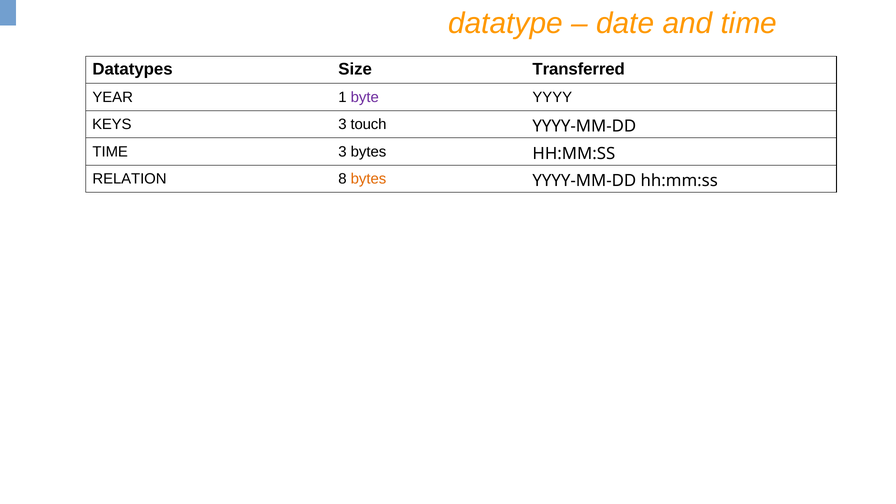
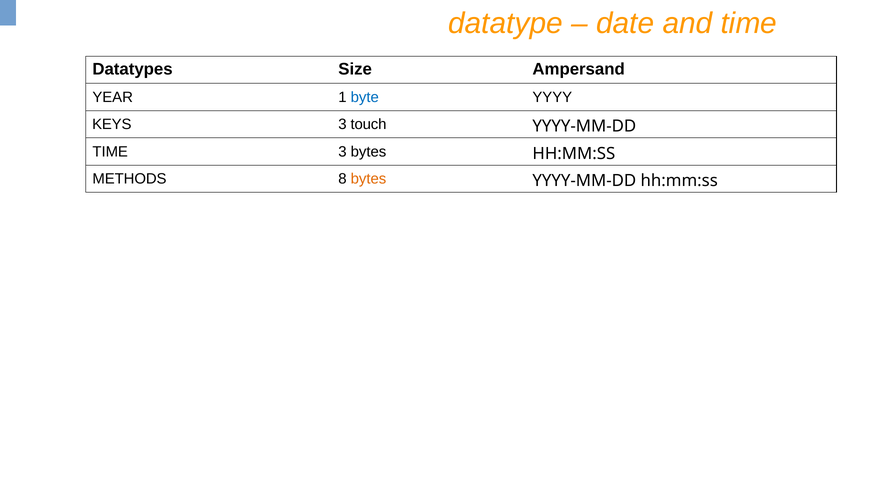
Transferred: Transferred -> Ampersand (579, 69)
byte colour: purple -> blue (365, 97)
RELATION: RELATION -> METHODS (129, 179)
